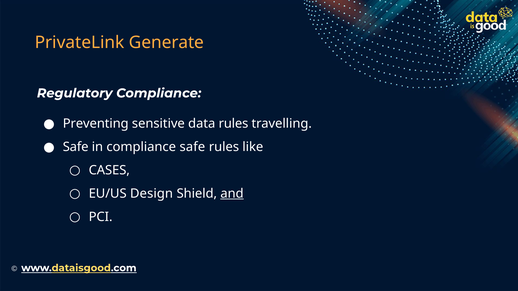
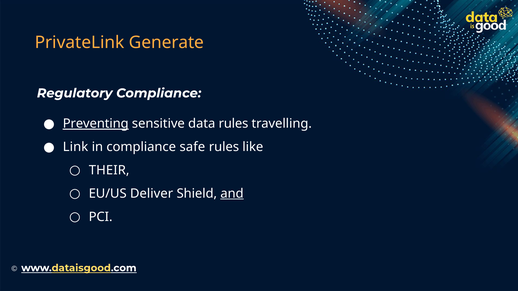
Preventing underline: none -> present (96, 124)
Safe: Safe -> Link (76, 147)
CASES: CASES -> THEIR (109, 170)
Design: Design -> Deliver (152, 194)
